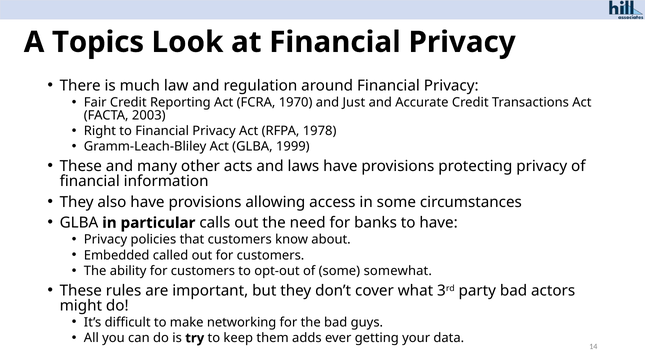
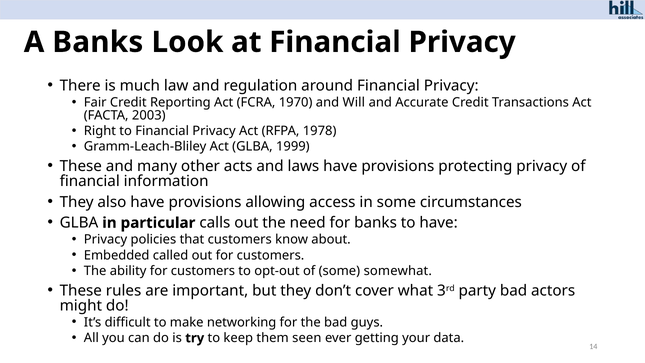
A Topics: Topics -> Banks (98, 42)
Just: Just -> Will (354, 103)
adds: adds -> seen (307, 338)
